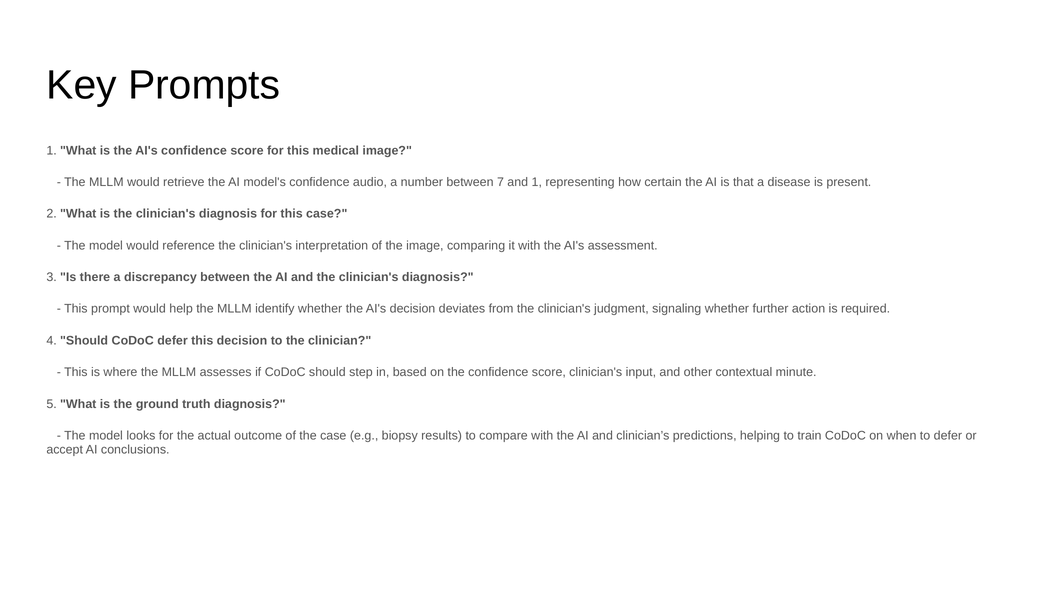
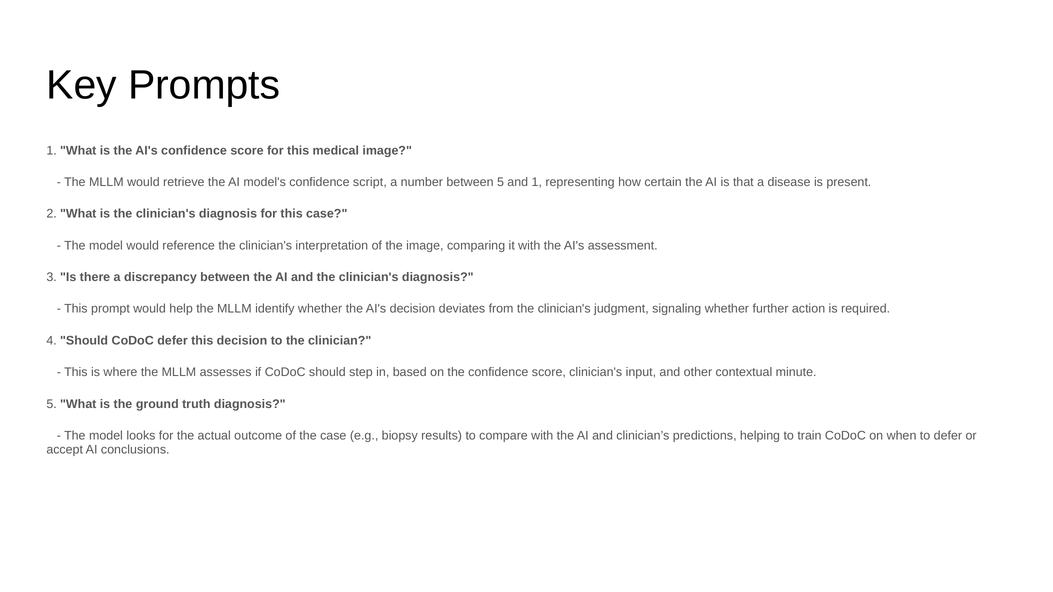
audio: audio -> script (370, 182)
between 7: 7 -> 5 (500, 182)
